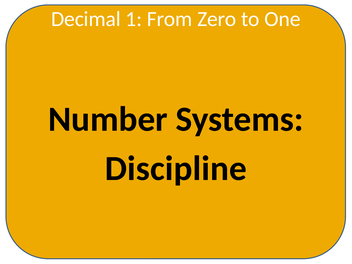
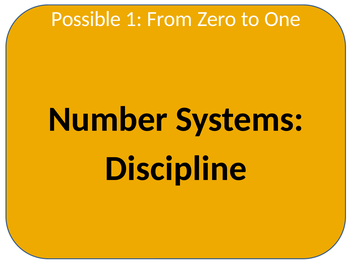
Decimal: Decimal -> Possible (86, 19)
